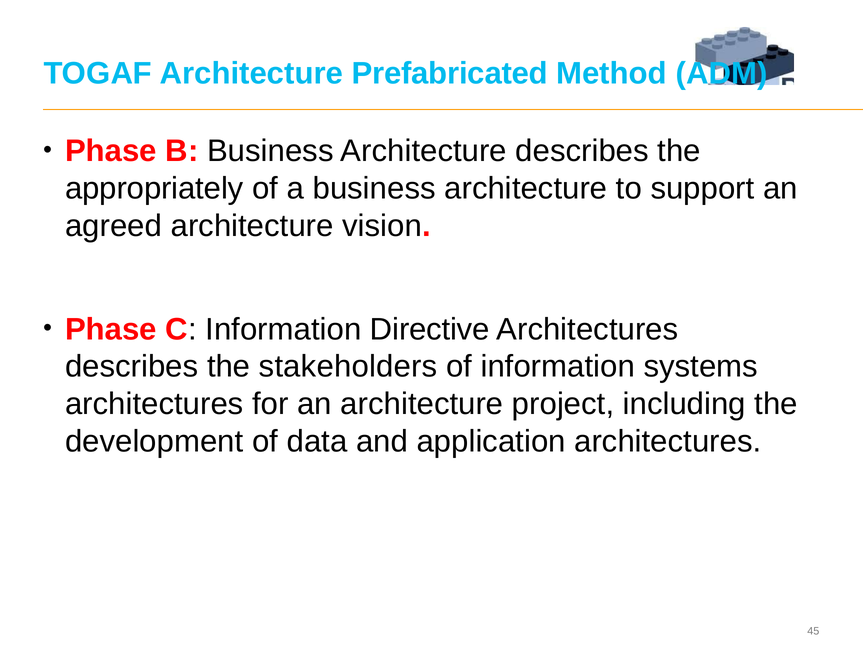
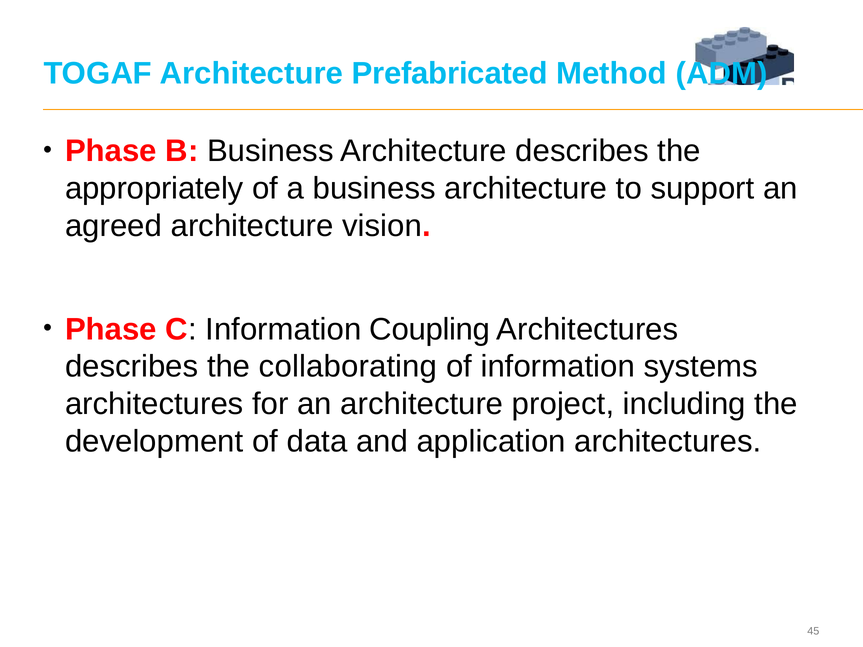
Directive: Directive -> Coupling (430, 329)
stakeholders: stakeholders -> collaborating (348, 367)
